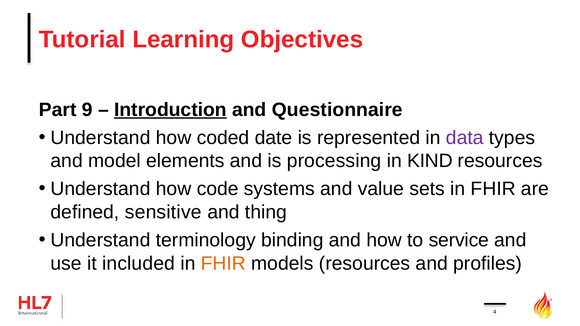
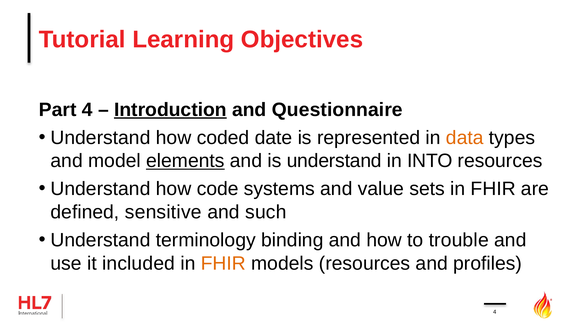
Part 9: 9 -> 4 (87, 110)
data colour: purple -> orange (465, 138)
elements underline: none -> present (185, 161)
is processing: processing -> understand (334, 161)
KIND: KIND -> INTO (430, 161)
thing: thing -> such (266, 212)
service: service -> trouble (459, 240)
